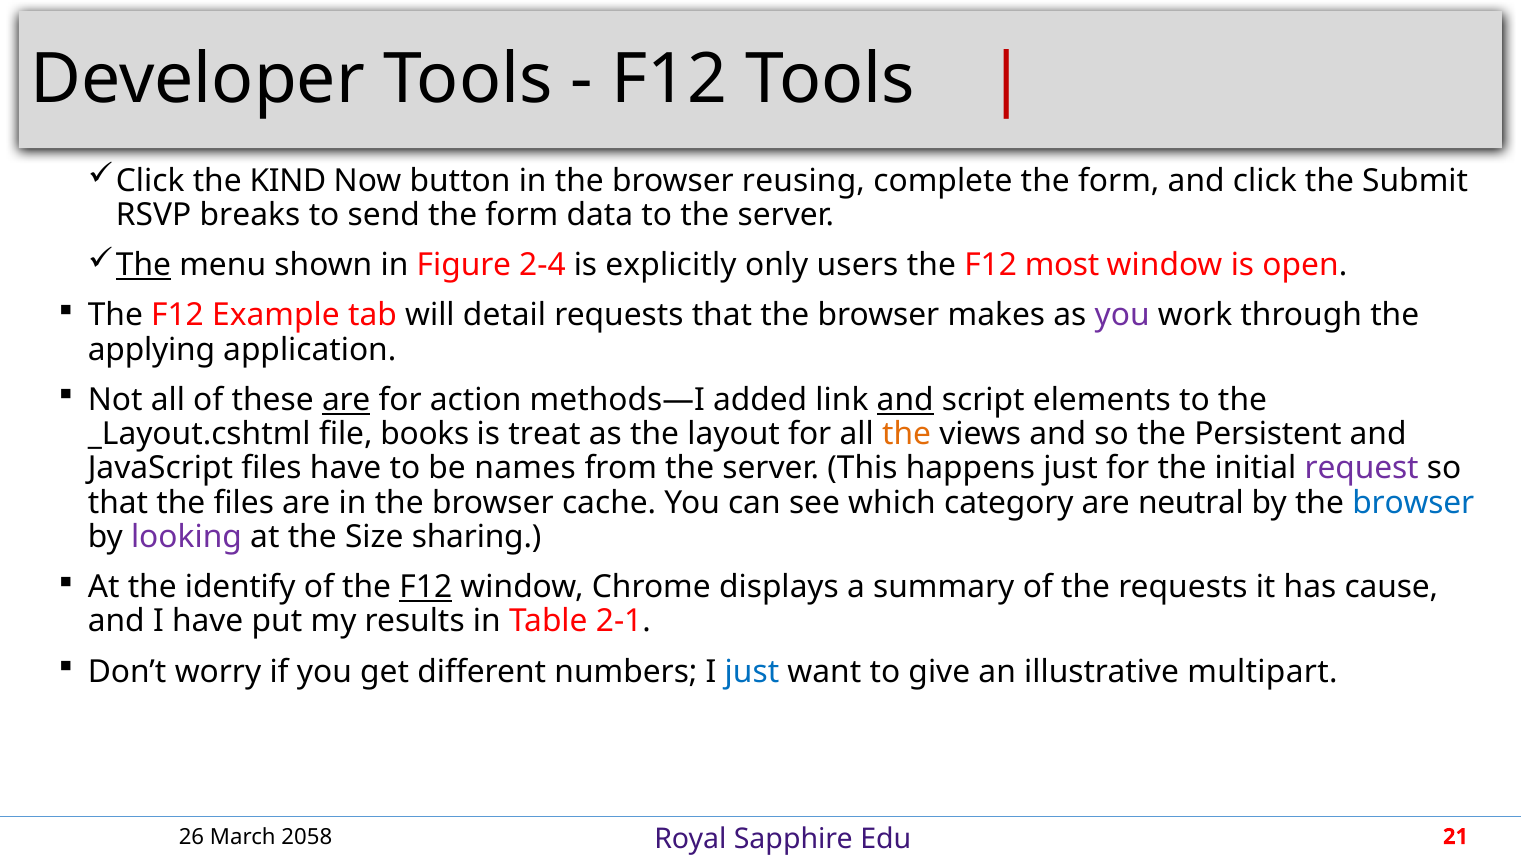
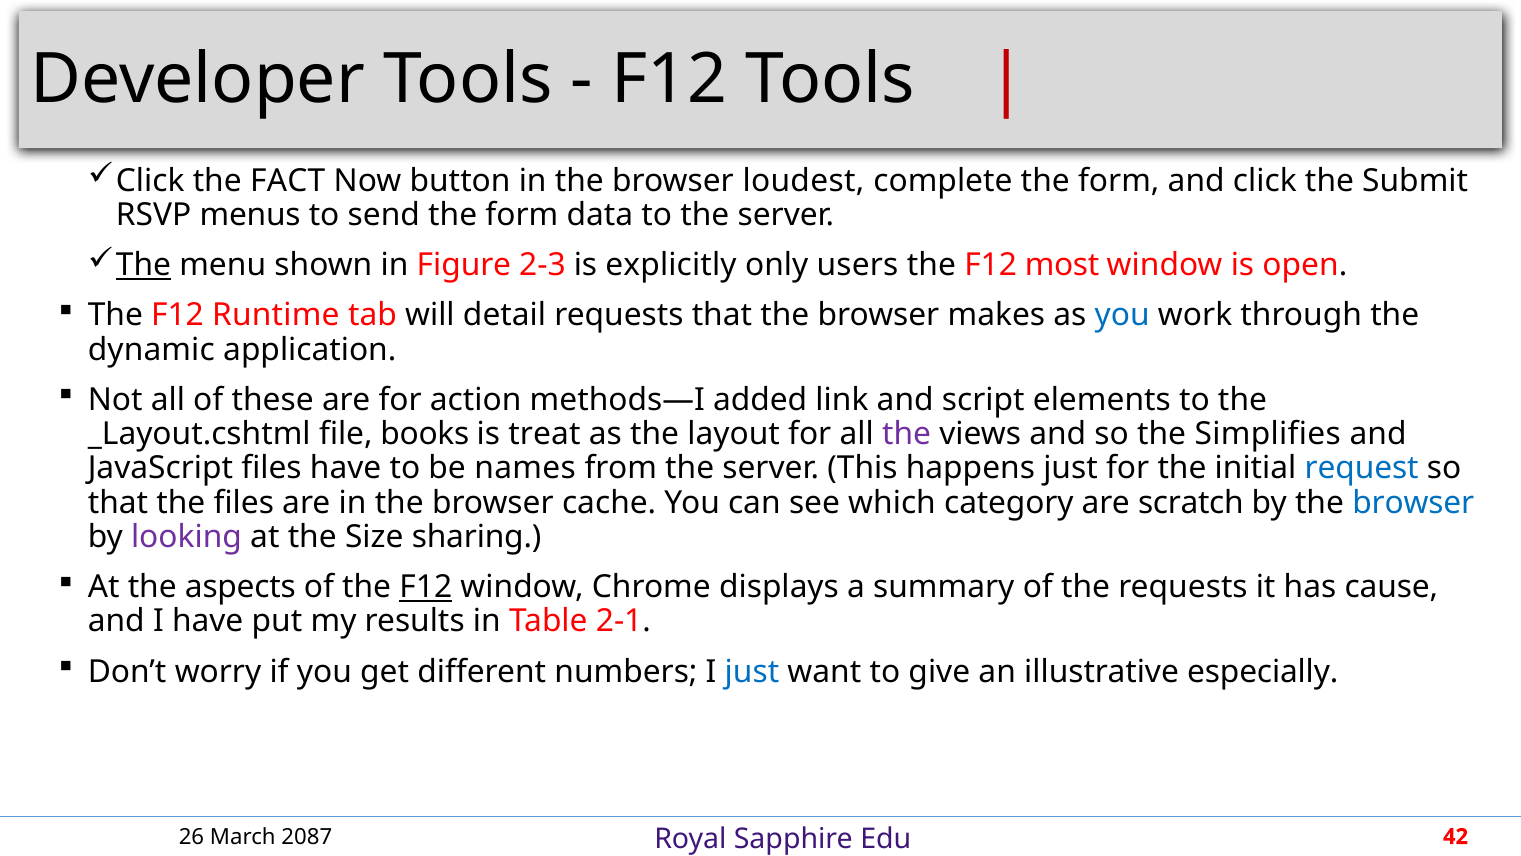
KIND: KIND -> FACT (288, 181)
reusing: reusing -> loudest (803, 181)
breaks: breaks -> menus (250, 215)
2-4: 2-4 -> 2-3 (542, 265)
Example: Example -> Runtime (276, 315)
you colour: purple -> blue (1122, 315)
applying: applying -> dynamic (151, 350)
are underline: present -> none (346, 400)
and underline: present -> none (905, 400)
the colour: orange -> purple (907, 434)
Persistent: Persistent -> Simplifies (1268, 434)
request colour: purple -> blue (1362, 468)
neutral: neutral -> scratch (1191, 503)
identify: identify -> aspects (240, 587)
multipart: multipart -> especially (1263, 671)
2058: 2058 -> 2087 (307, 836)
21: 21 -> 42 (1456, 836)
